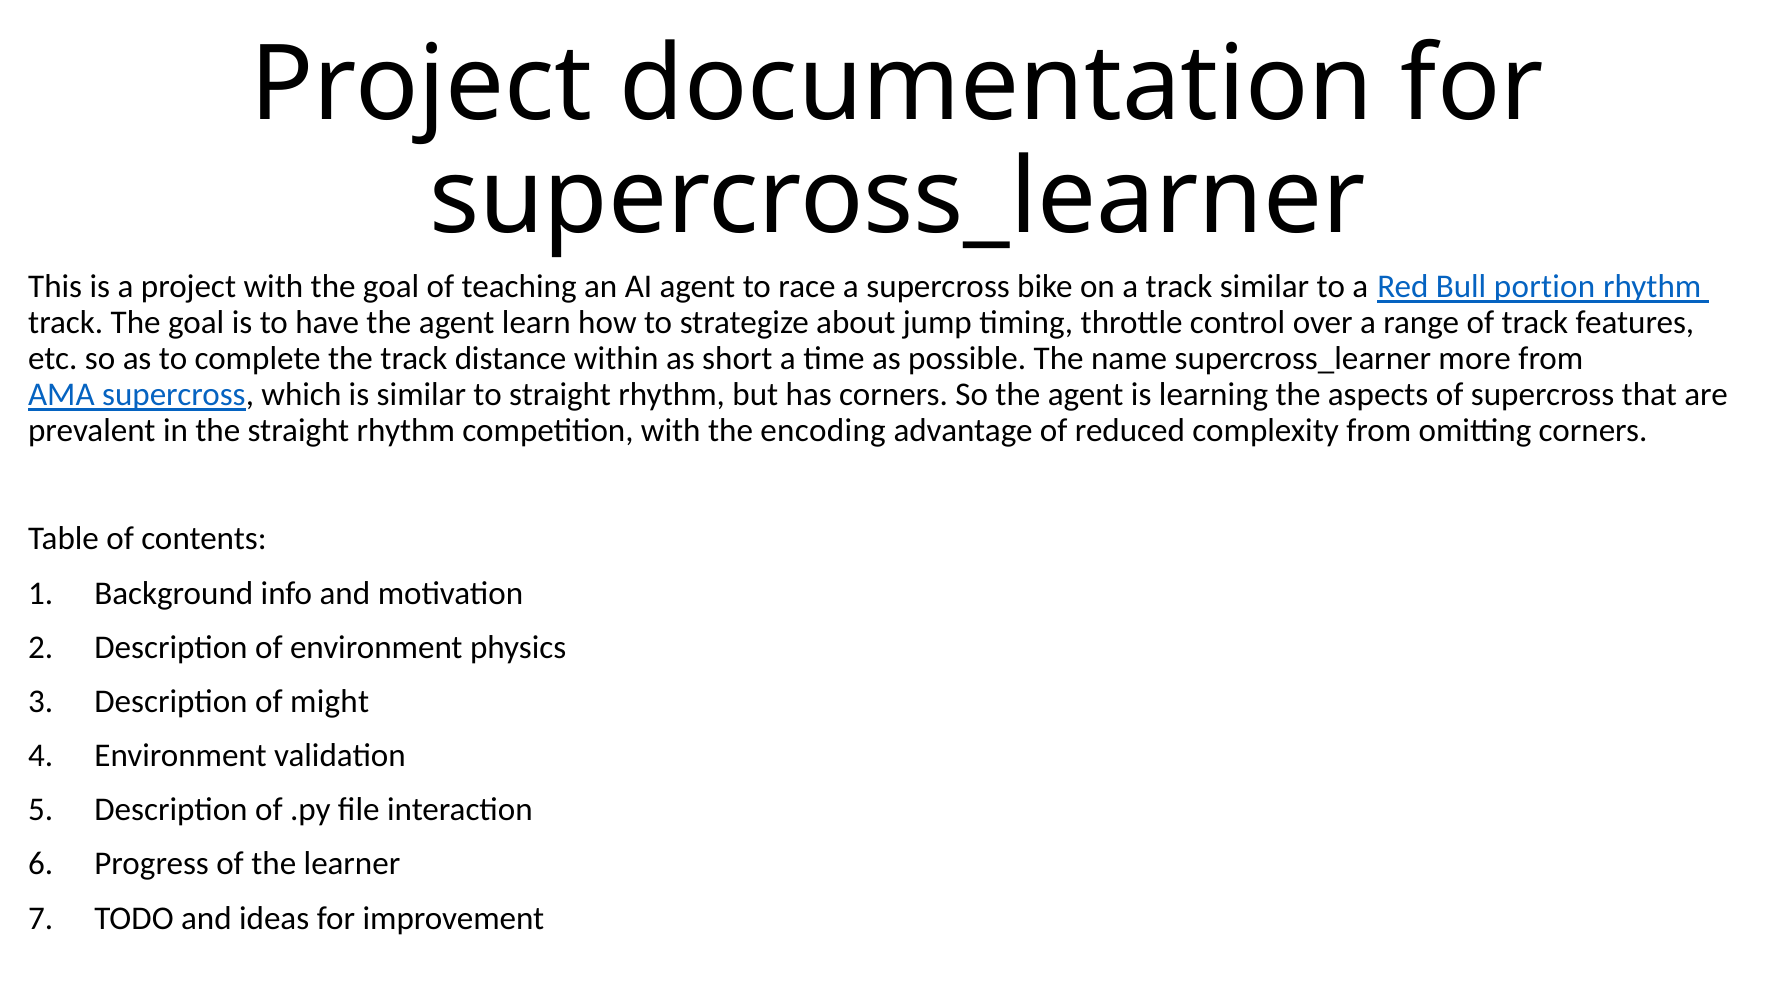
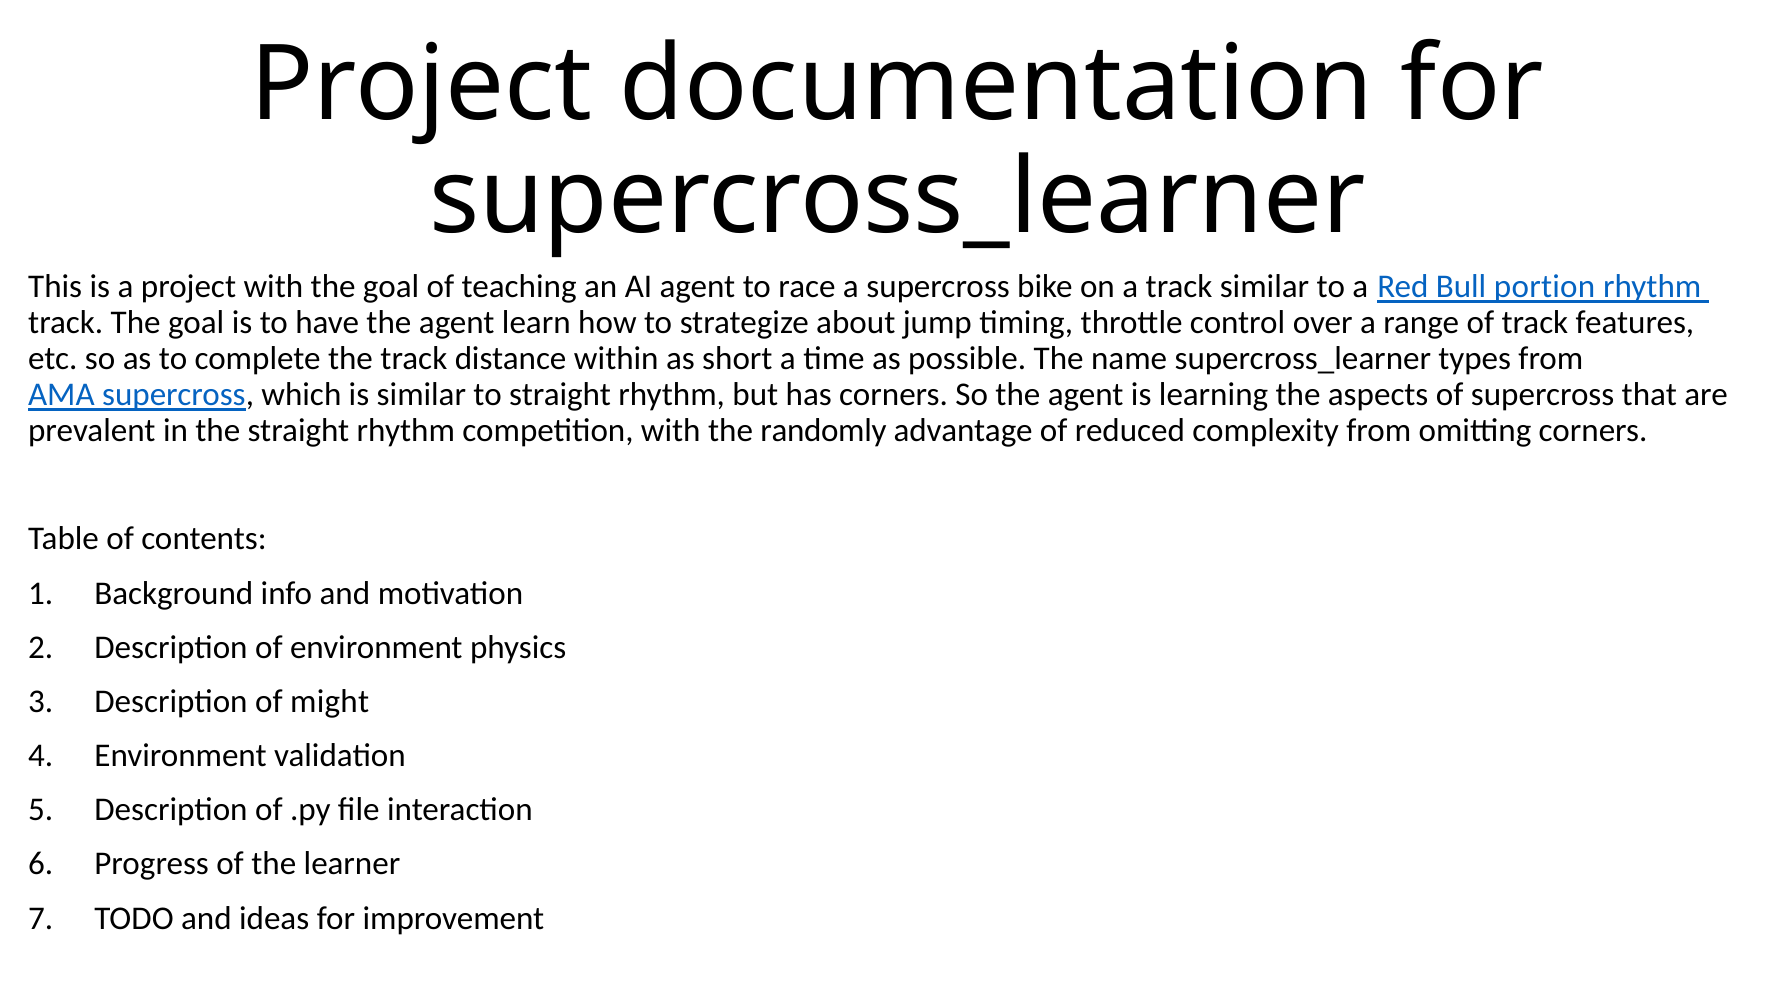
more: more -> types (1475, 359)
encoding: encoding -> randomly (823, 431)
